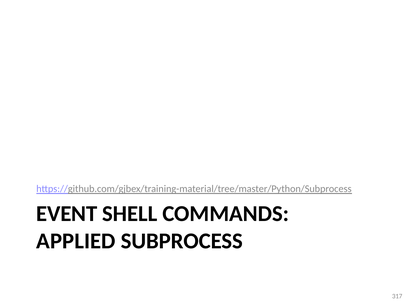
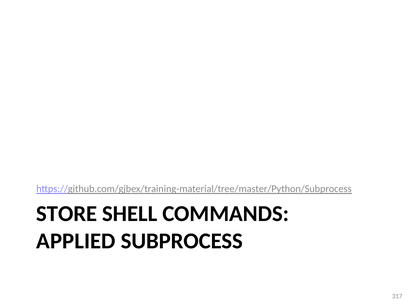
EVENT: EVENT -> STORE (67, 214)
